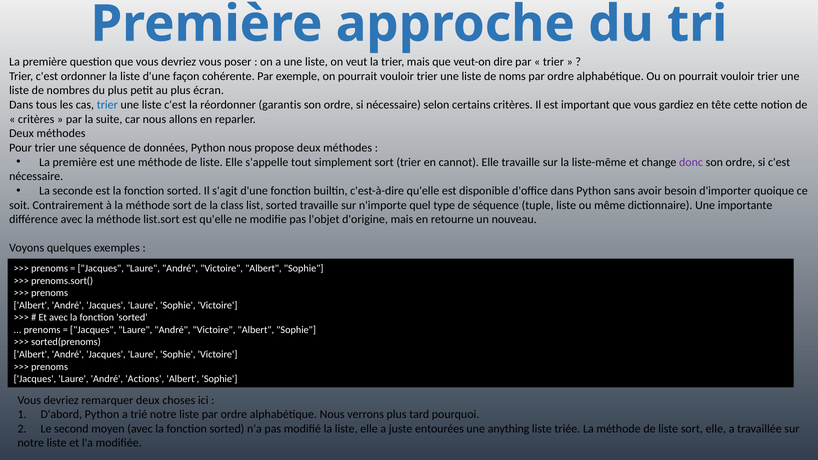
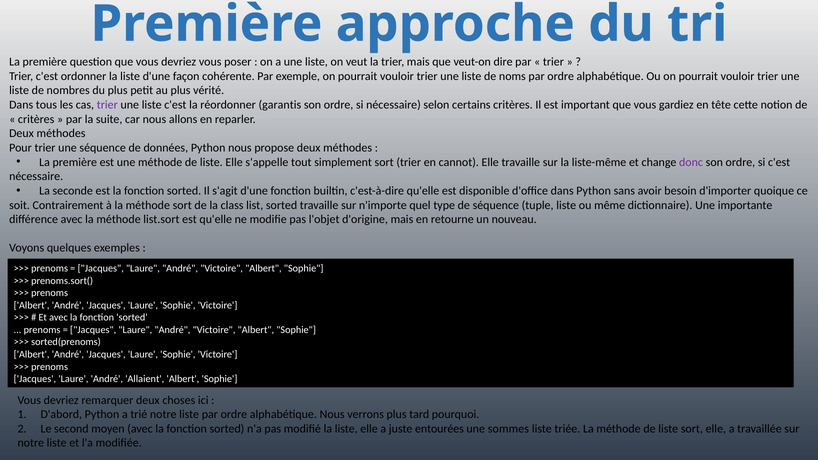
écran: écran -> vérité (209, 91)
trier colour: blue -> purple (107, 105)
Actions: Actions -> Allaient (145, 379)
anything: anything -> sommes (508, 429)
